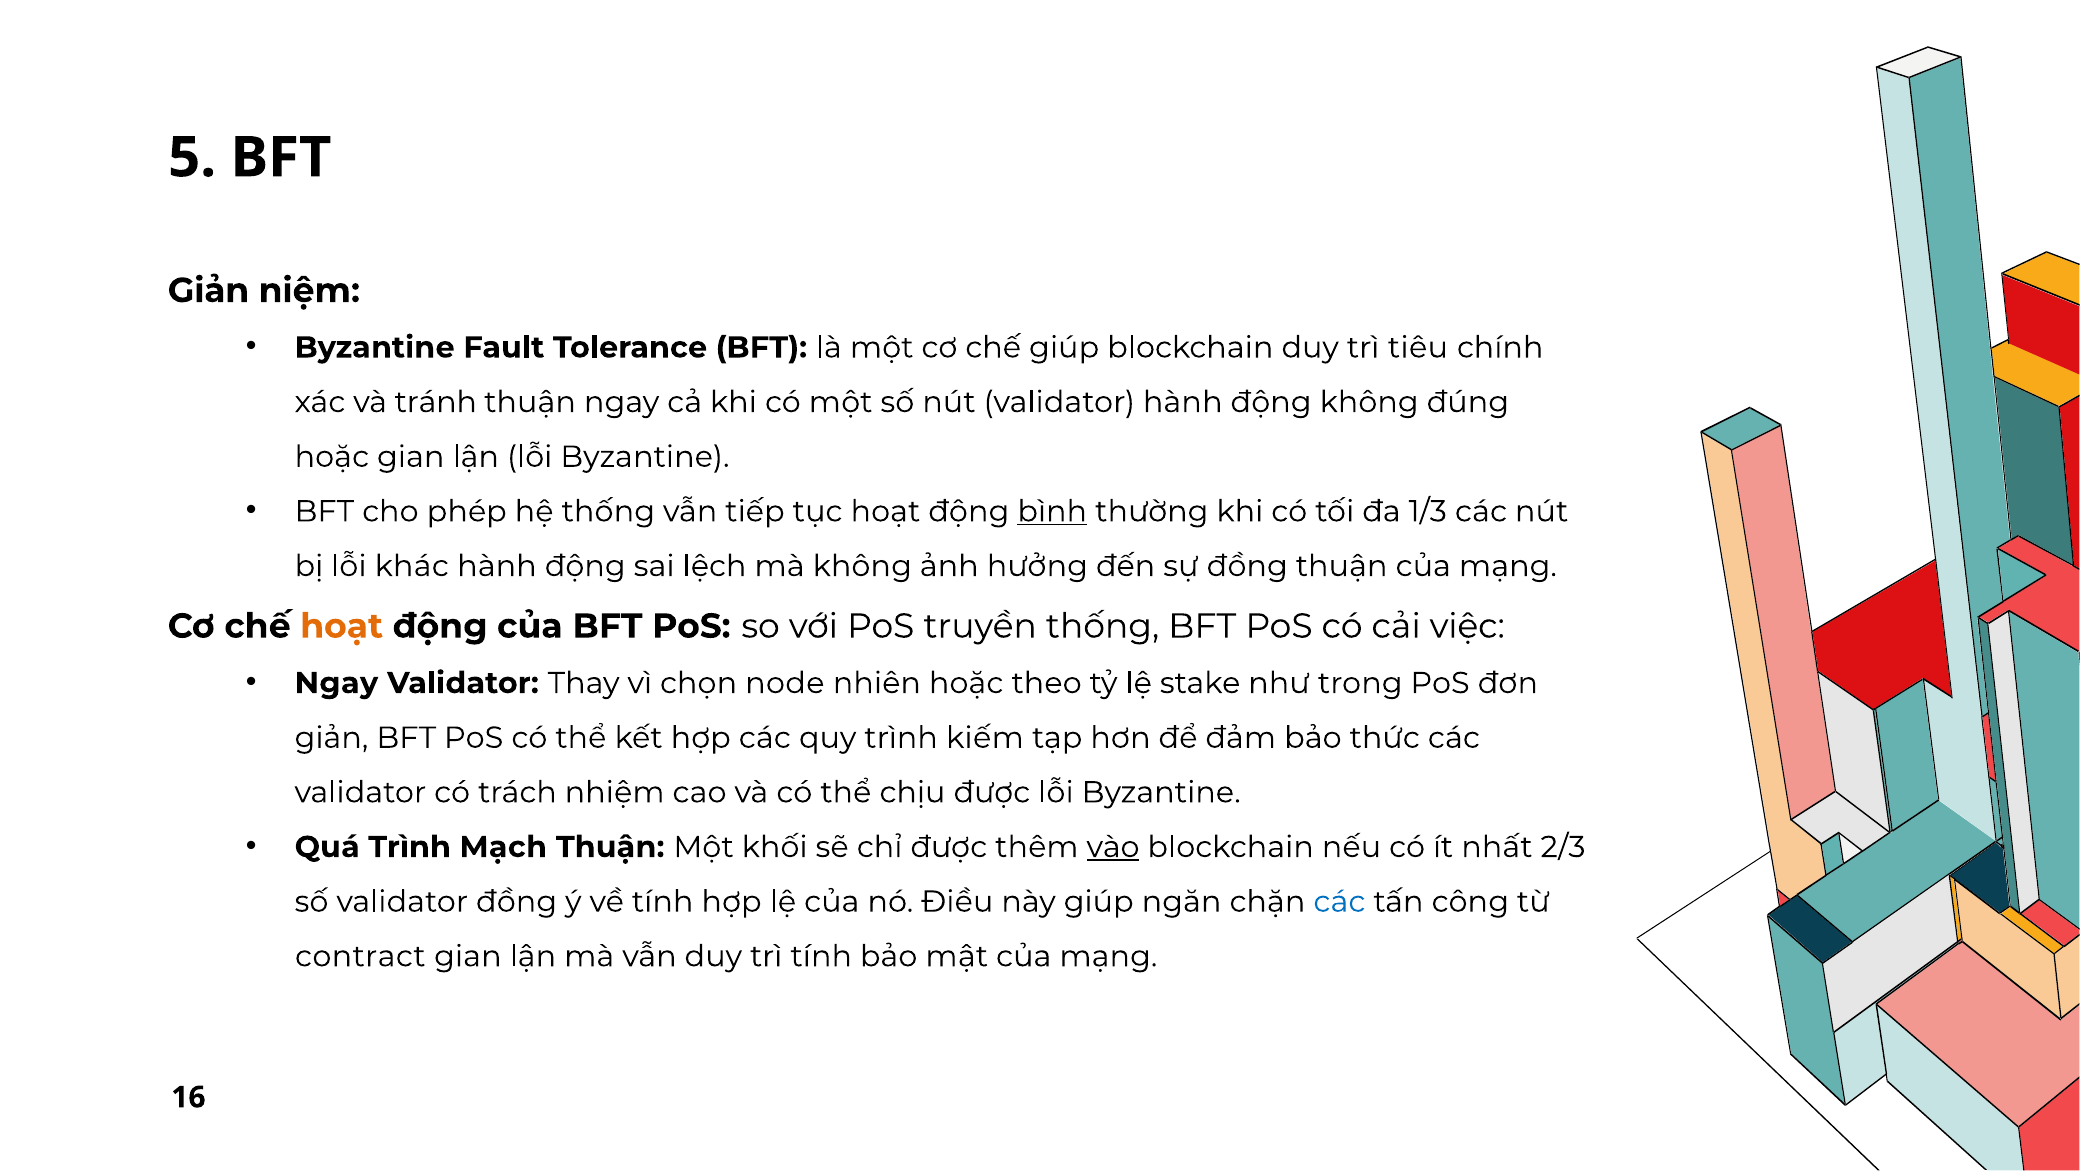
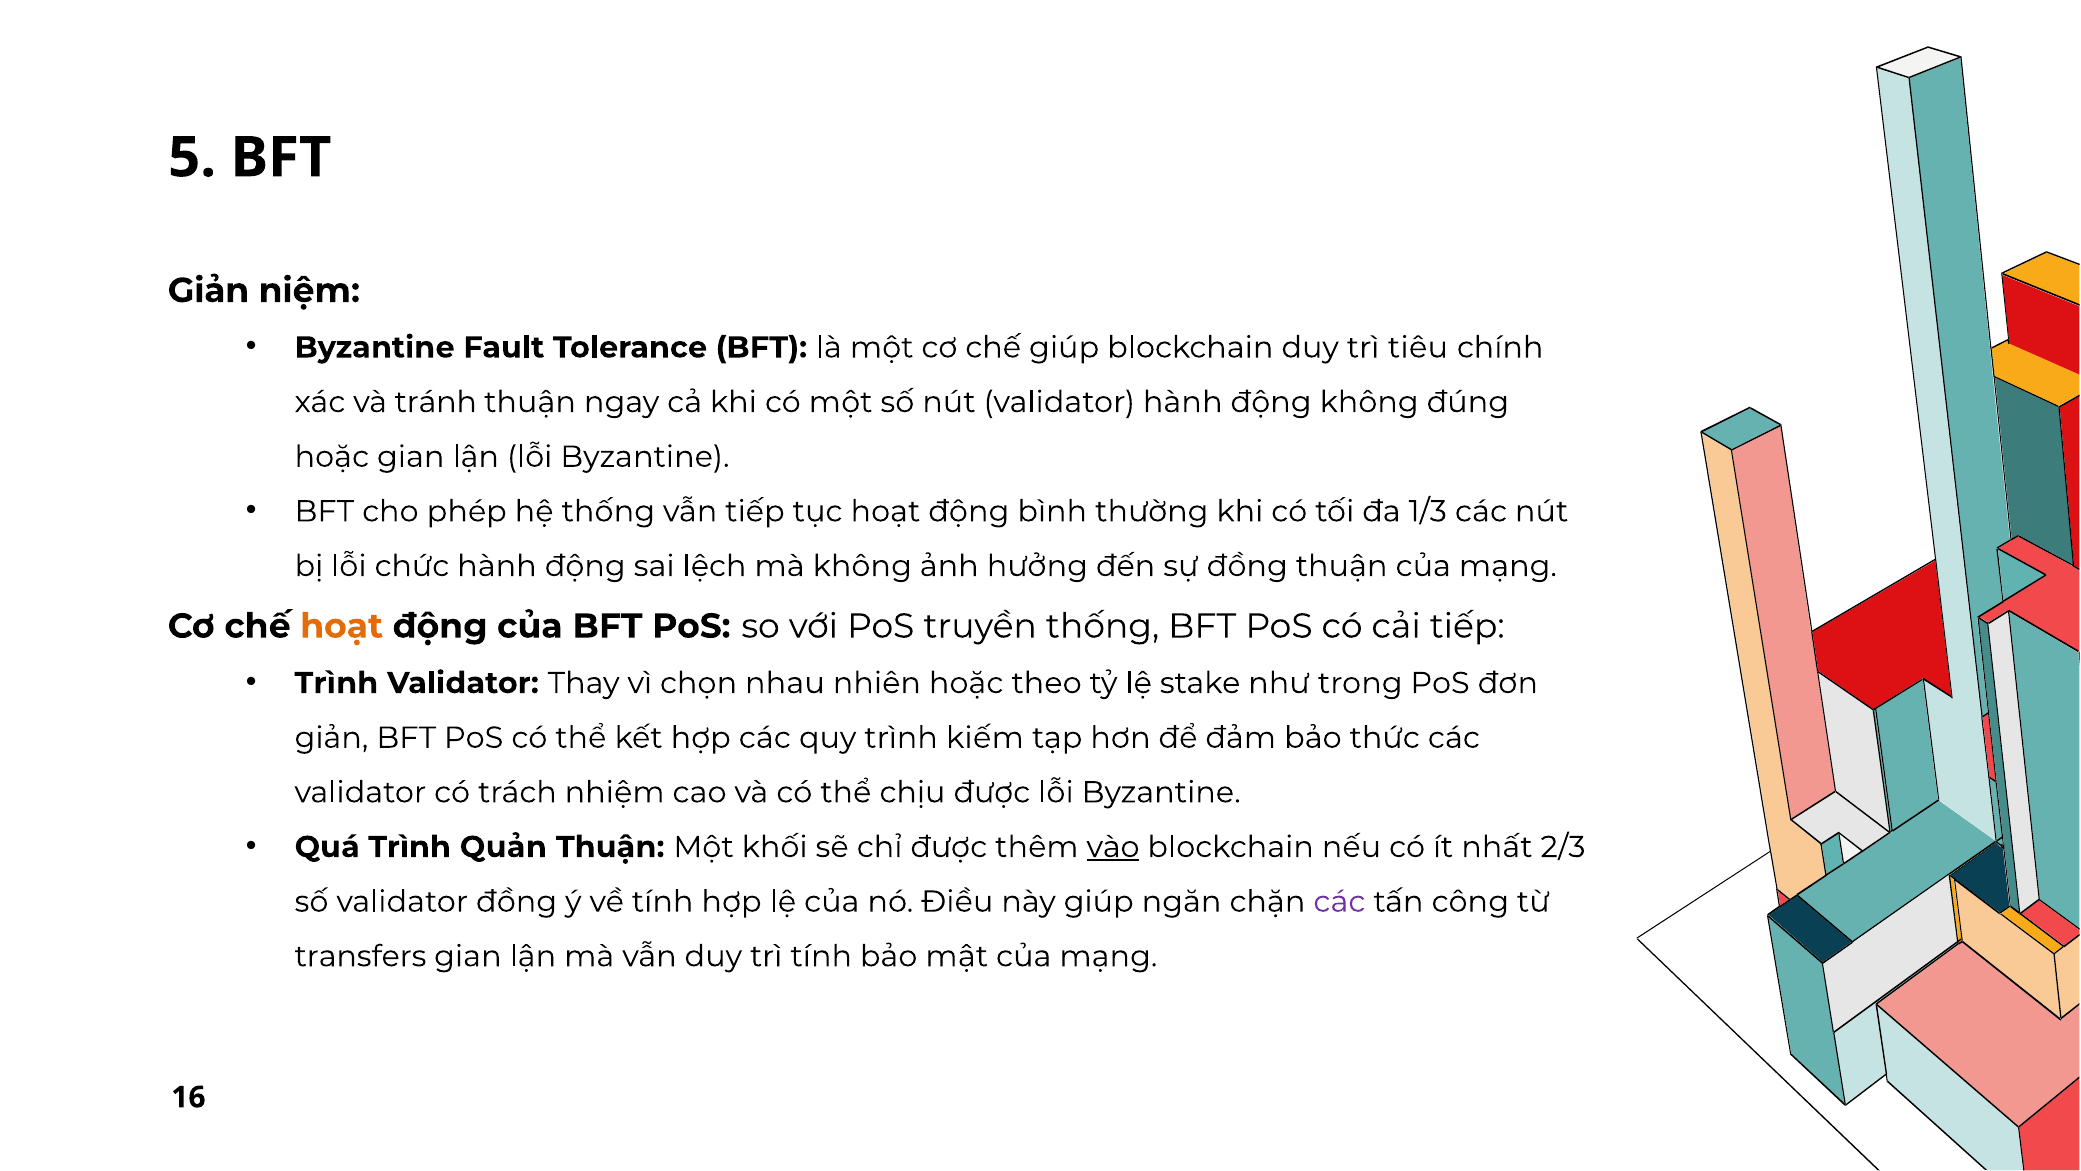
bình underline: present -> none (1052, 511)
khác: khác -> chức (412, 566)
cải việc: việc -> tiếp (1467, 626)
Ngay: Ngay -> Trình (336, 683)
node: node -> nhau (785, 683)
Mạch: Mạch -> Quản (503, 847)
các colour: blue -> purple (1339, 901)
contract: contract -> transfers (361, 956)
